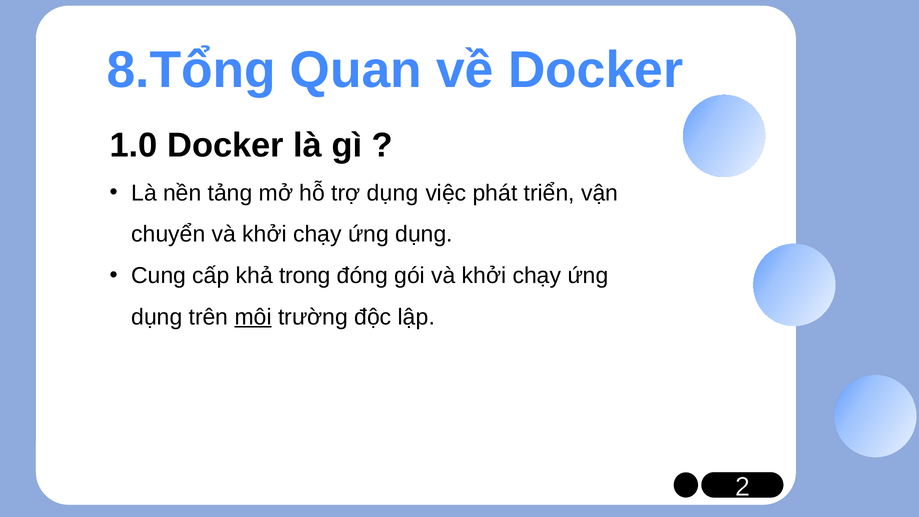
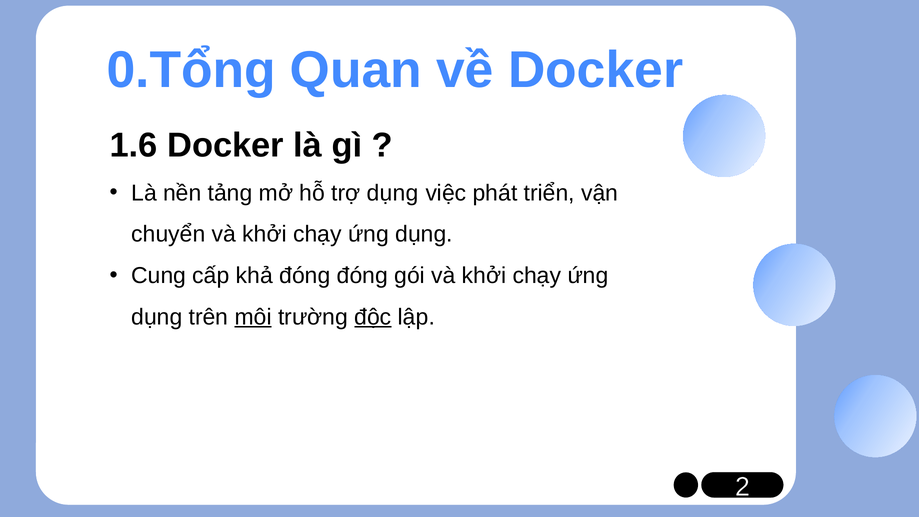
8.Tổng: 8.Tổng -> 0.Tổng (191, 70)
1.0: 1.0 -> 1.6 (134, 145)
khả trong: trong -> đóng (305, 276)
độc underline: none -> present (373, 317)
